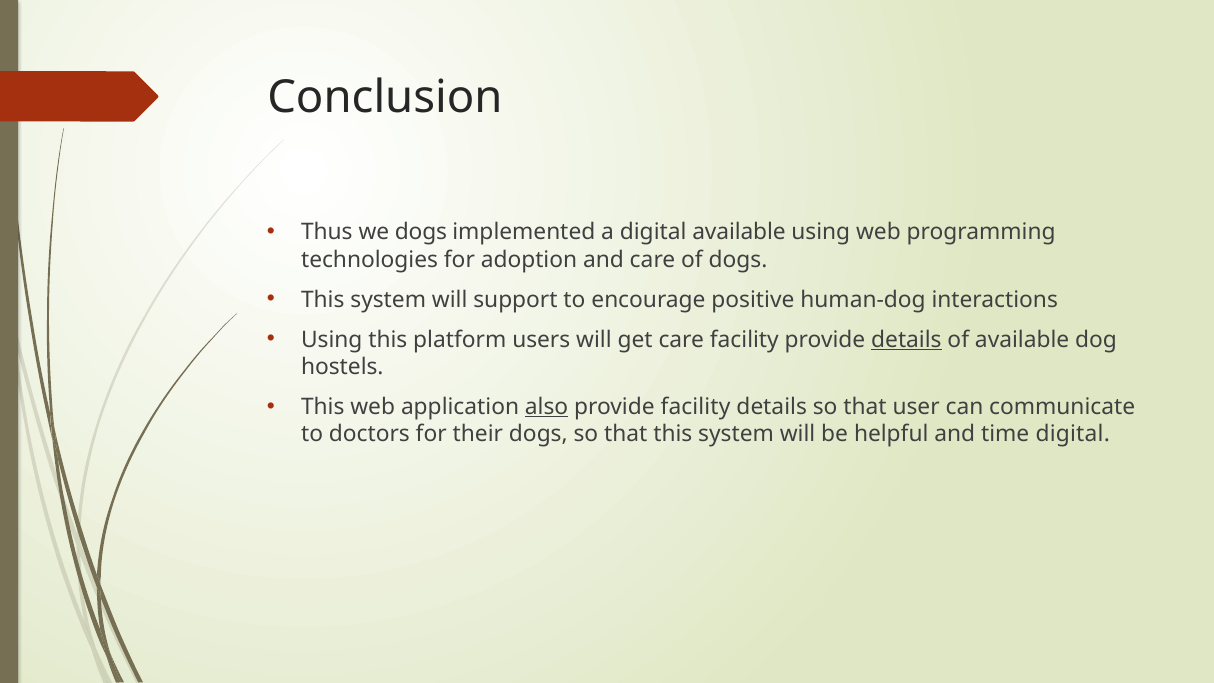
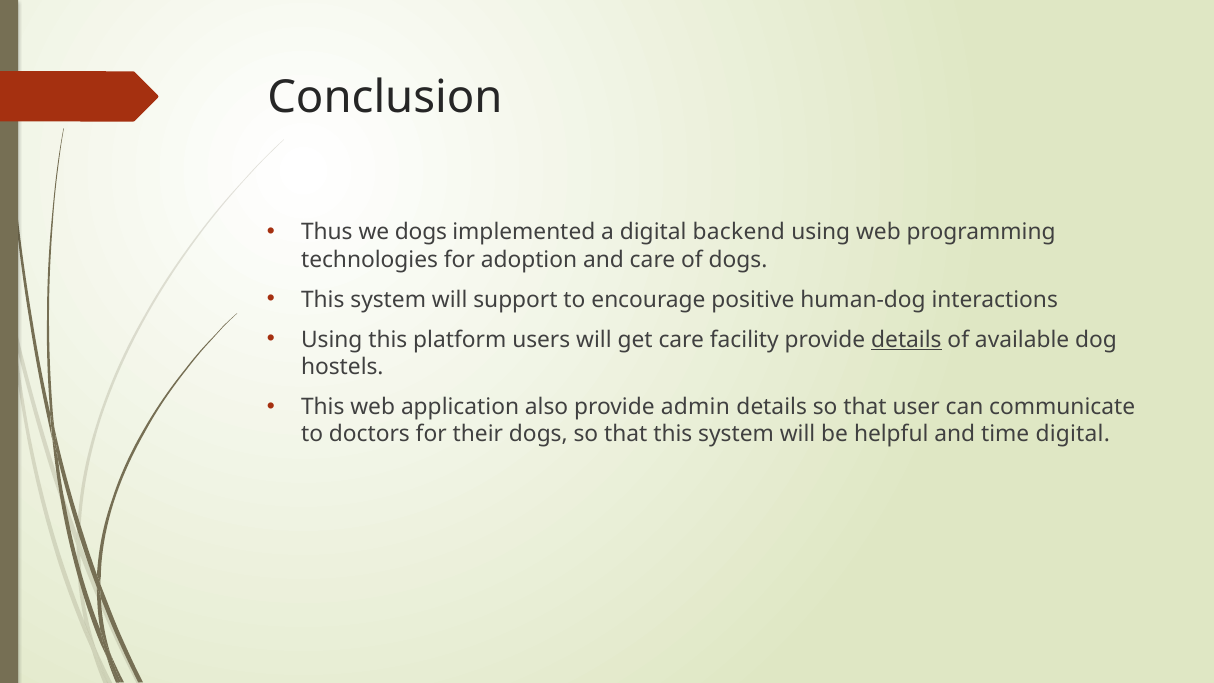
digital available: available -> backend (739, 232)
also underline: present -> none (547, 407)
provide facility: facility -> admin (695, 407)
